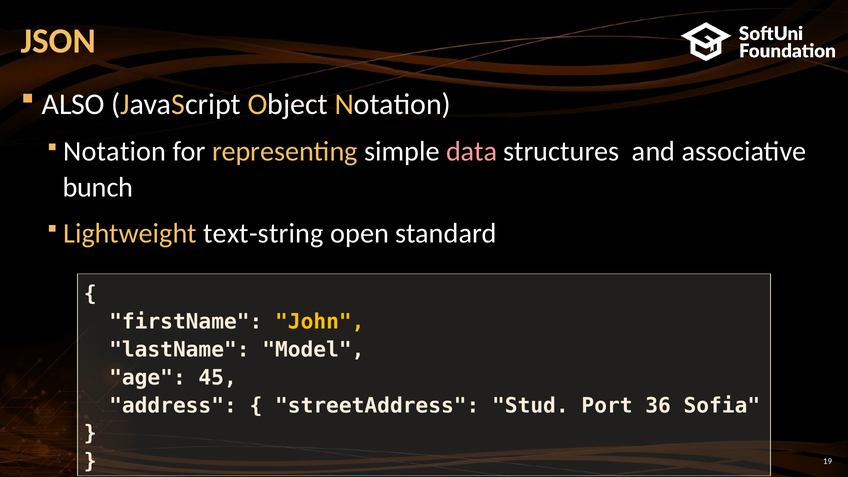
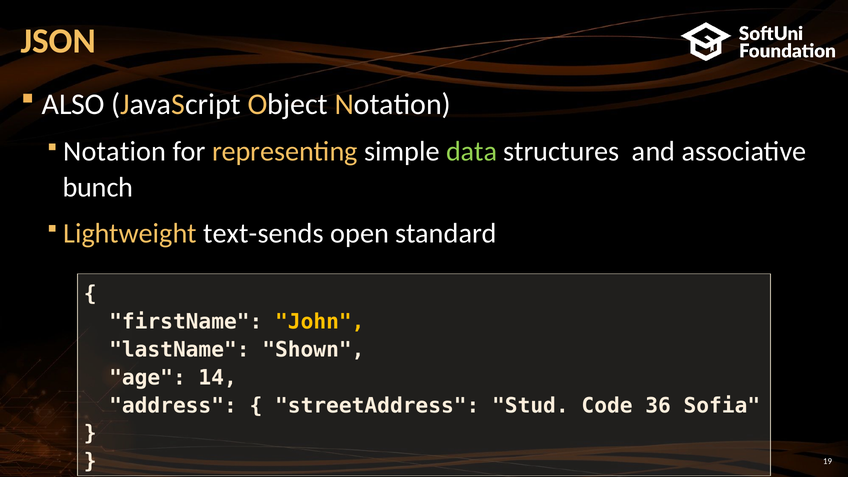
data colour: pink -> light green (472, 152)
text-string: text-string -> text-sends (264, 234)
Model: Model -> Shown (313, 350)
45: 45 -> 14 (218, 378)
Port: Port -> Code (607, 406)
